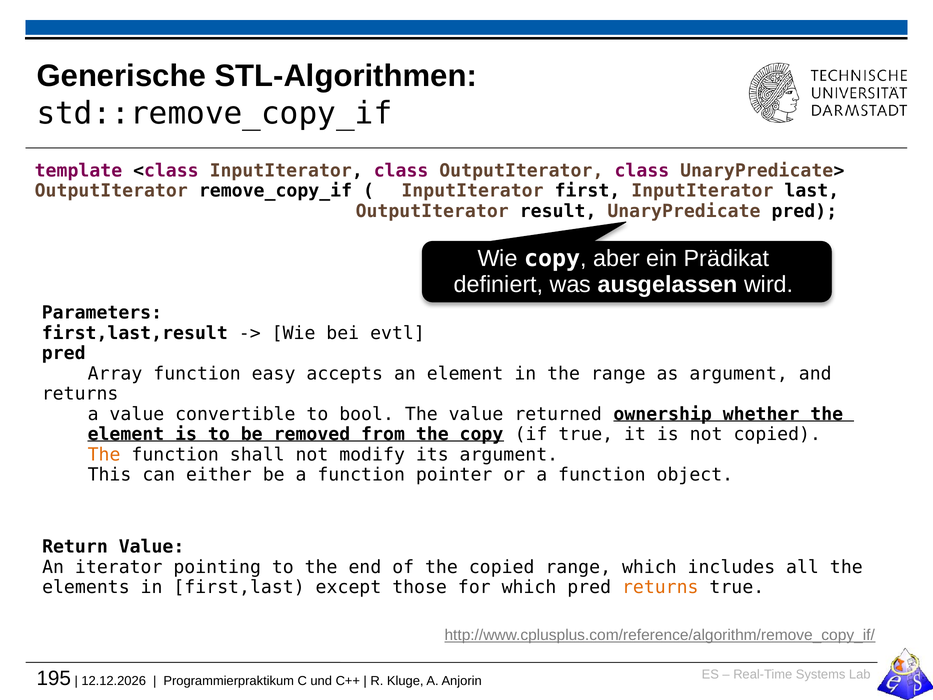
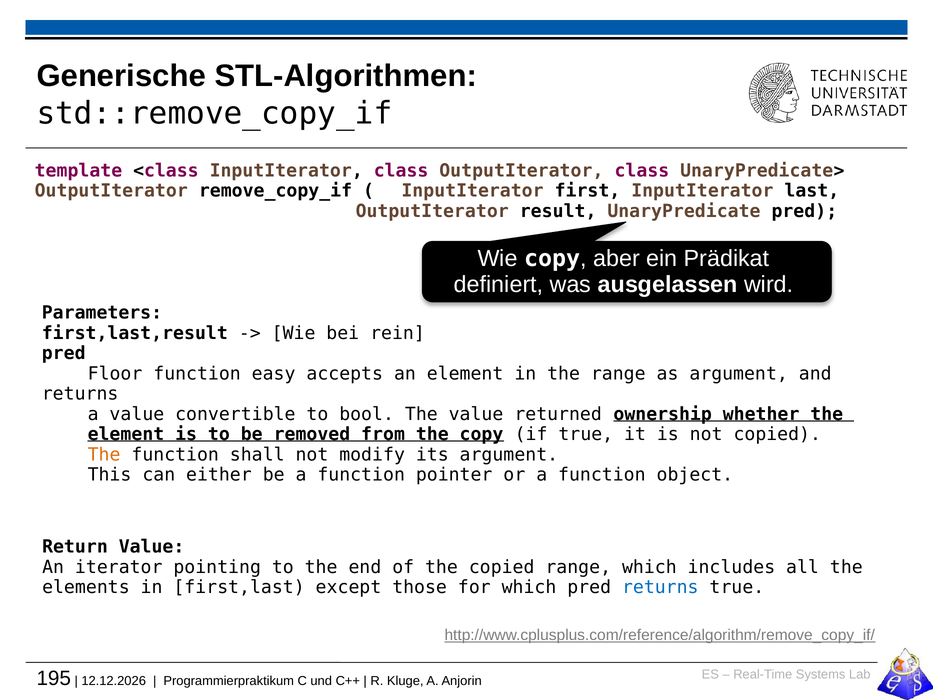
evtl: evtl -> rein (397, 333)
Array: Array -> Floor (115, 374)
returns colour: orange -> blue (660, 587)
